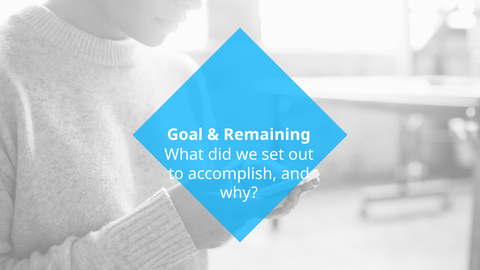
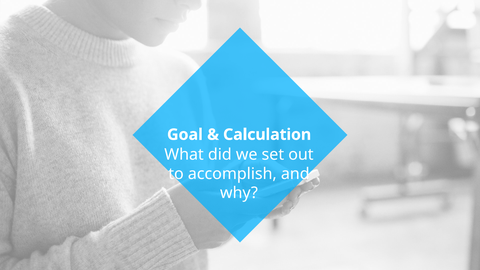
Remaining: Remaining -> Calculation (267, 135)
